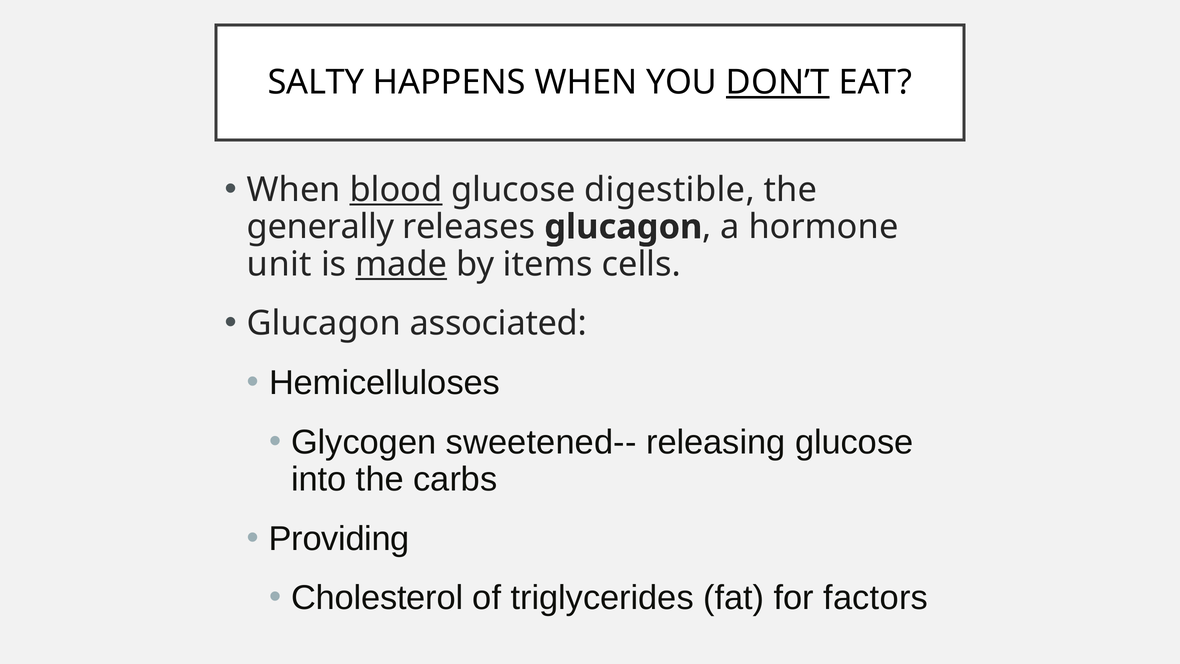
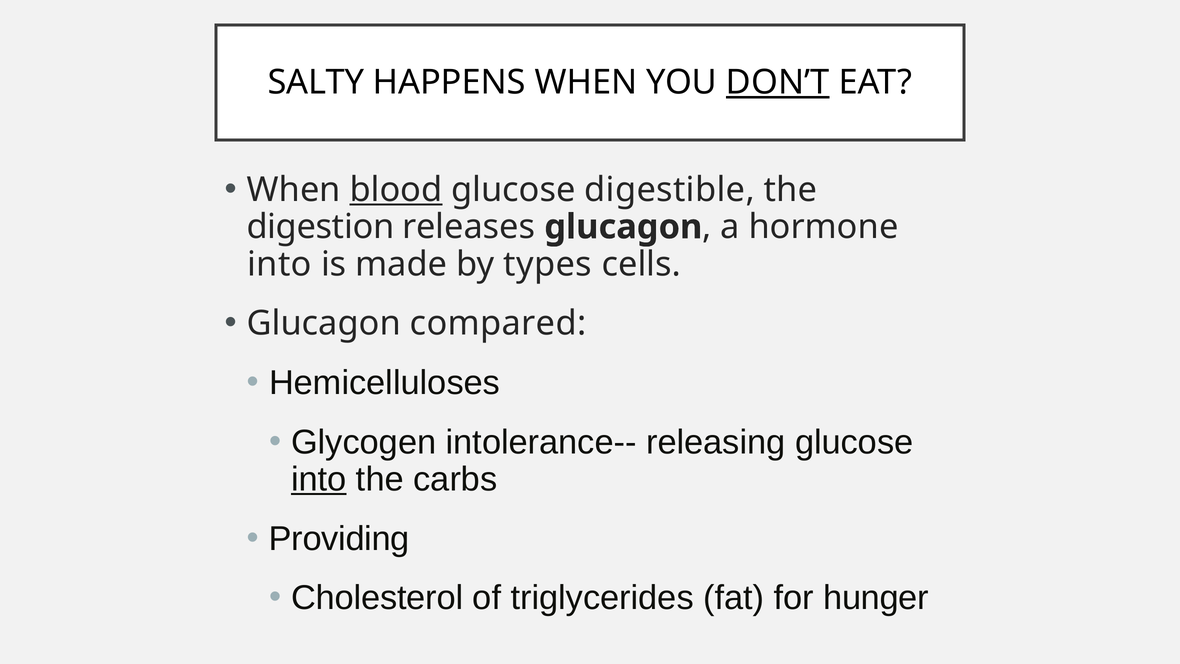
generally: generally -> digestion (320, 227)
unit: unit -> into (279, 264)
made underline: present -> none (401, 264)
items: items -> types (548, 264)
associated: associated -> compared (498, 323)
sweetened--: sweetened-- -> intolerance-- (541, 442)
into underline: none -> present (319, 479)
factors: factors -> hunger (876, 598)
